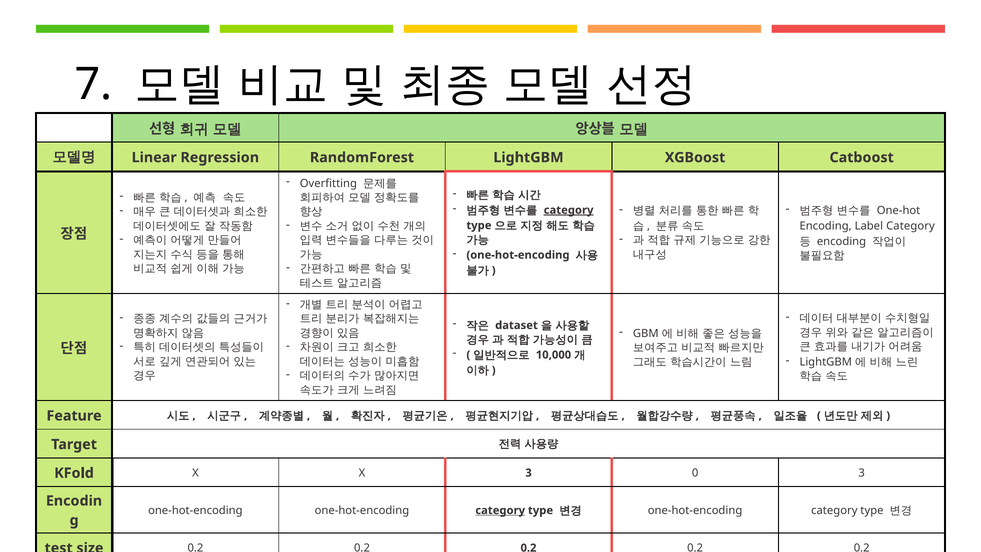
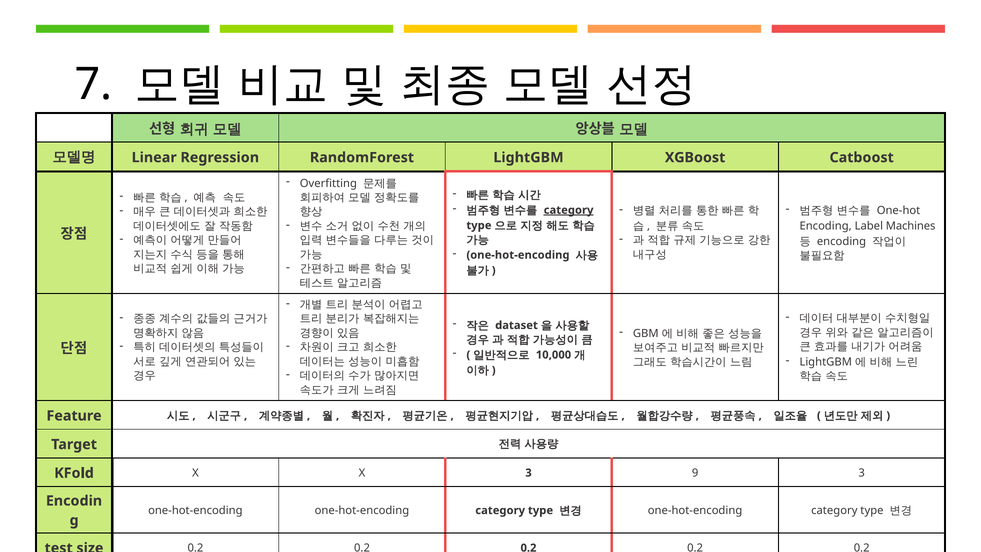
Label Category: Category -> Machines (911, 226)
0: 0 -> 9 (695, 473)
category underline: present -> none (500, 510)
